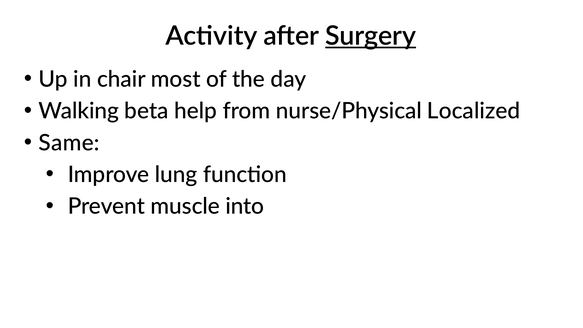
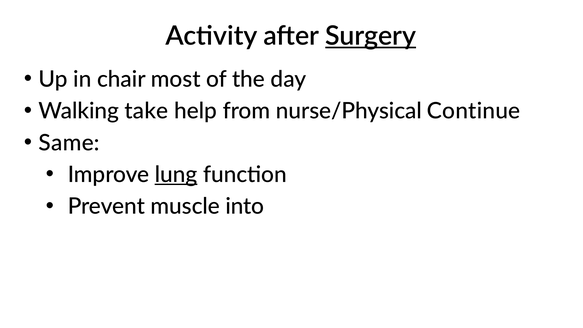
beta: beta -> take (146, 111)
Localized: Localized -> Continue (474, 111)
lung underline: none -> present (176, 175)
